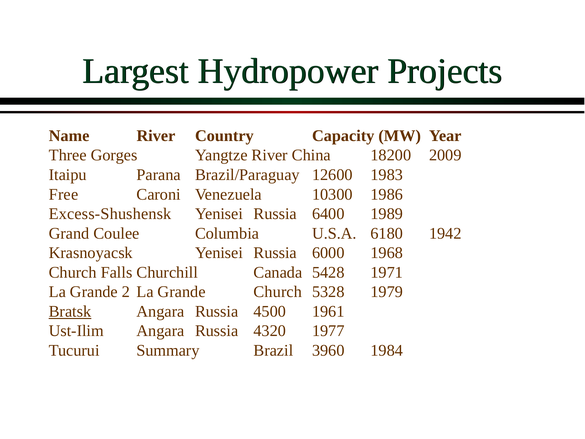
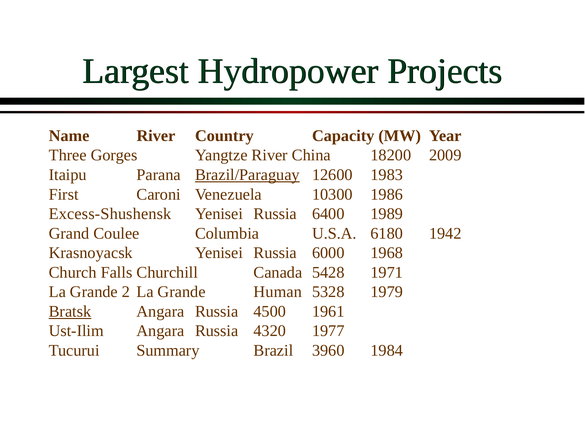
Brazil/Paraguay underline: none -> present (247, 175)
Free: Free -> First (64, 194)
Grande Church: Church -> Human (278, 292)
